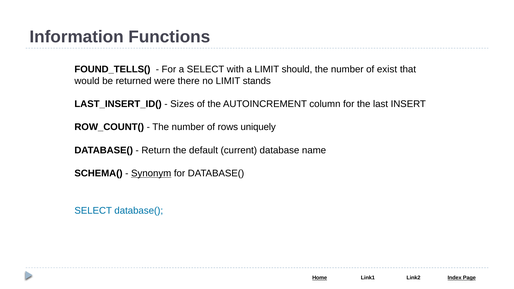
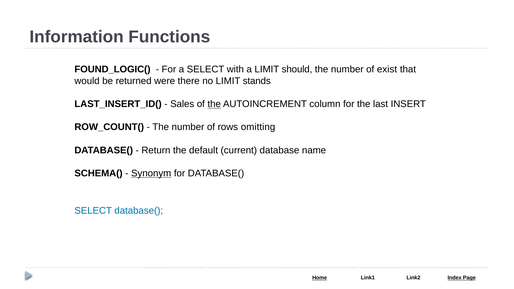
FOUND_TELLS(: FOUND_TELLS( -> FOUND_LOGIC( (112, 69)
Sizes: Sizes -> Sales (182, 104)
the underline: none -> present (214, 104)
uniquely: uniquely -> omitting (258, 127)
